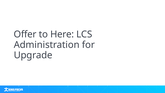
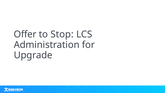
Here: Here -> Stop (62, 34)
